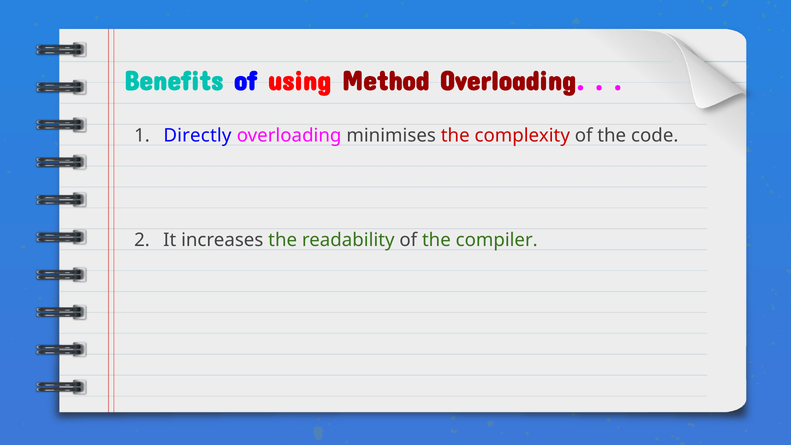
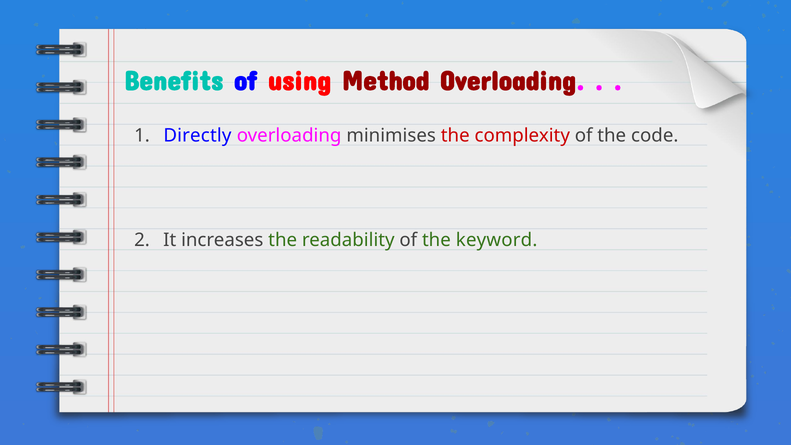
compiler: compiler -> keyword (497, 240)
